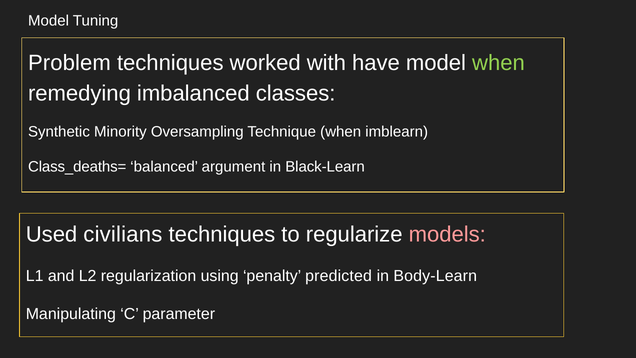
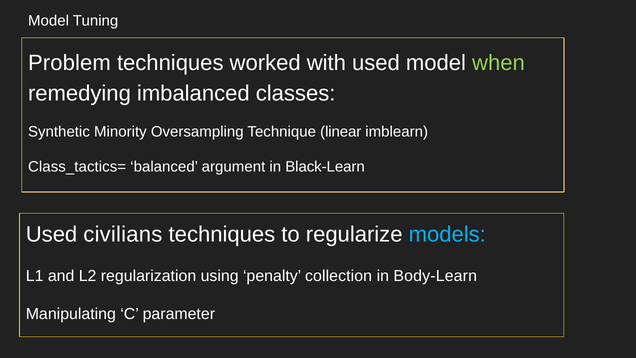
with have: have -> used (376, 63)
Technique when: when -> linear (341, 132)
Class_deaths=: Class_deaths= -> Class_tactics= (77, 167)
models colour: pink -> light blue (447, 234)
predicted: predicted -> collection (339, 276)
